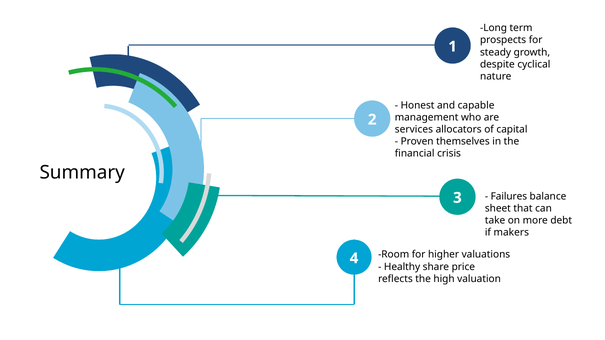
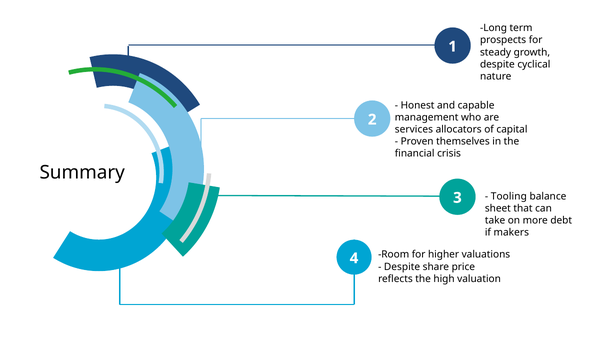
Failures: Failures -> Tooling (509, 196)
Healthy: Healthy -> Despite (402, 267)
